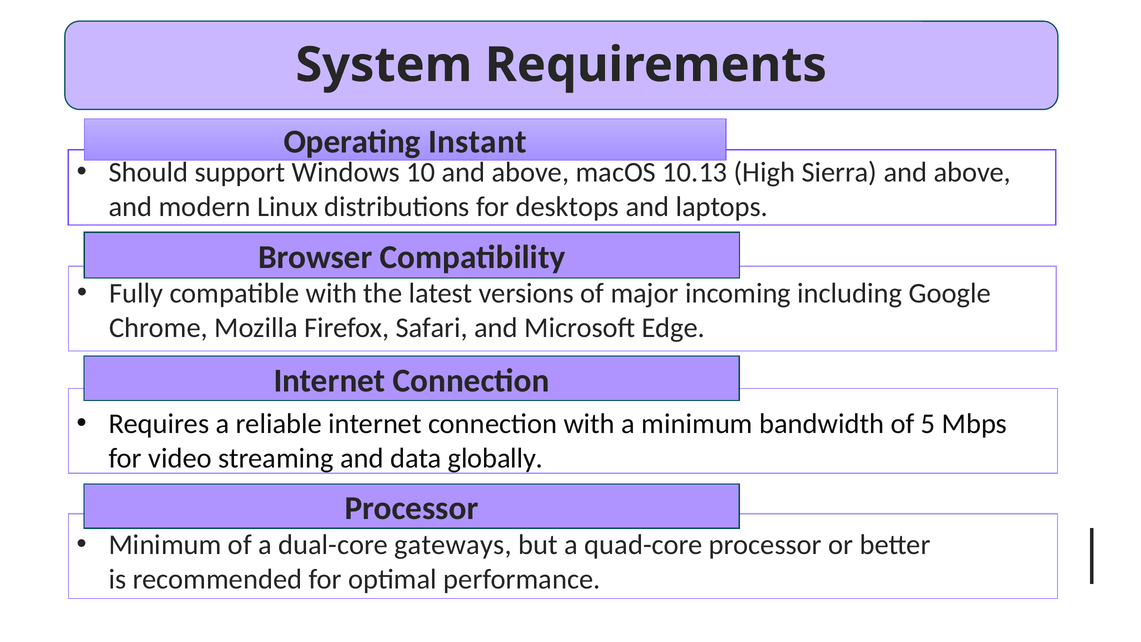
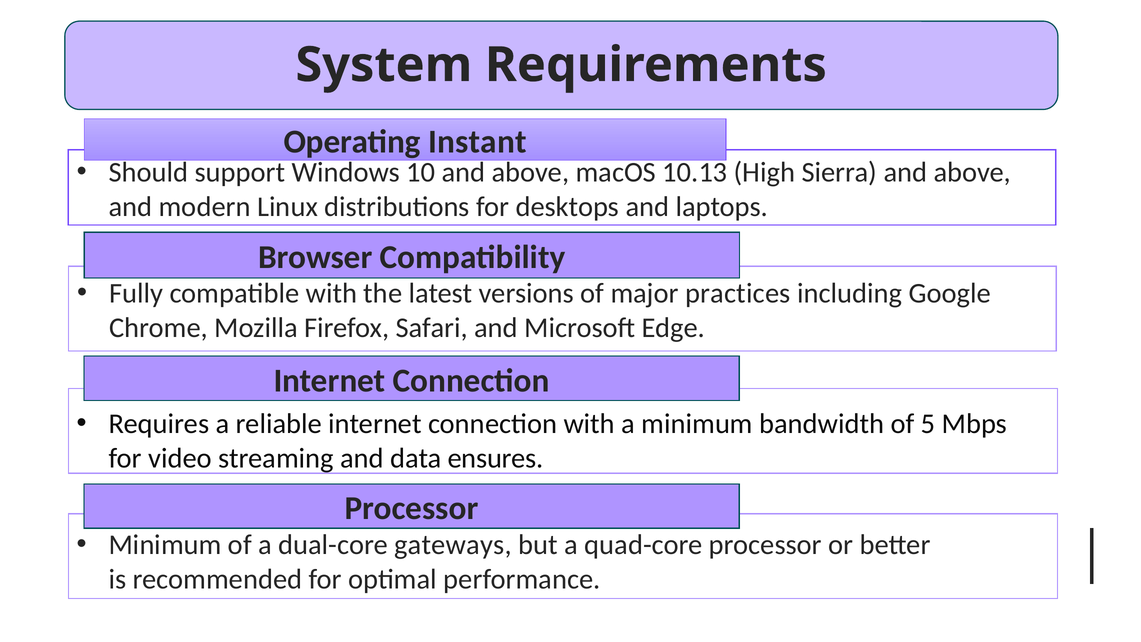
incoming: incoming -> practices (738, 293)
globally: globally -> ensures (495, 458)
